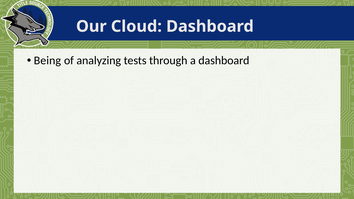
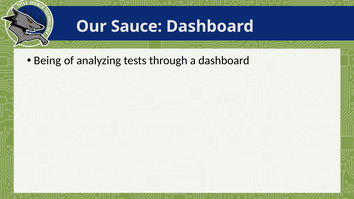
Cloud: Cloud -> Sauce (136, 26)
